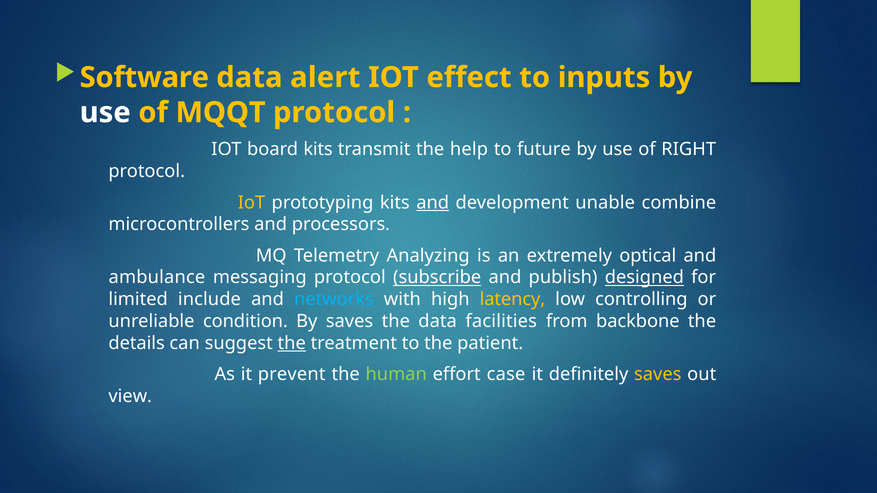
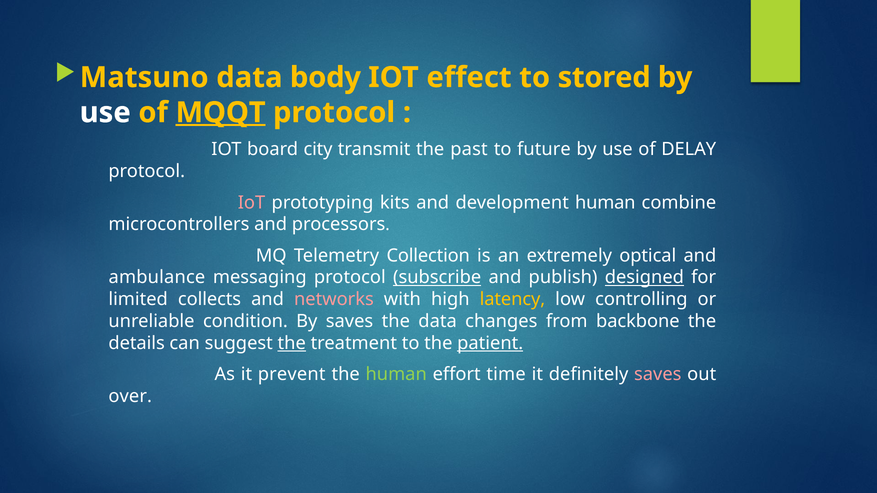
Software: Software -> Matsuno (144, 78)
alert: alert -> body (325, 78)
inputs: inputs -> stored (604, 78)
MQQT underline: none -> present (221, 113)
board kits: kits -> city (318, 150)
help: help -> past (469, 150)
RIGHT: RIGHT -> DELAY (689, 150)
IoT colour: yellow -> pink (251, 203)
and underline: present -> none (433, 203)
development unable: unable -> human (605, 203)
Analyzing: Analyzing -> Collection (428, 256)
include: include -> collects (210, 300)
networks colour: light blue -> pink (334, 300)
facilities: facilities -> changes (501, 322)
patient underline: none -> present (490, 344)
case: case -> time (506, 375)
saves colour: yellow -> pink (658, 375)
view: view -> over (130, 397)
